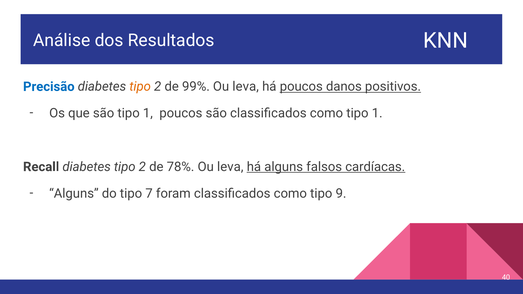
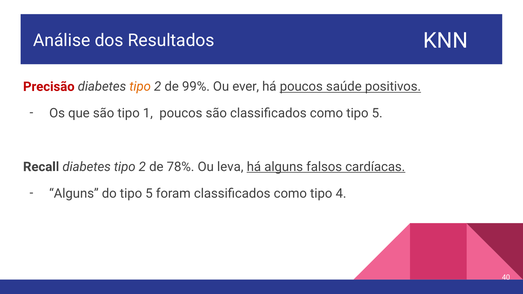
Precisão colour: blue -> red (49, 87)
99% Ou leva: leva -> ever (246, 87)
danos: danos -> saúde (344, 87)
como tipo 1: 1 -> 5 (377, 113)
do tipo 7: 7 -> 5 (149, 194)
9: 9 -> 4 (341, 194)
